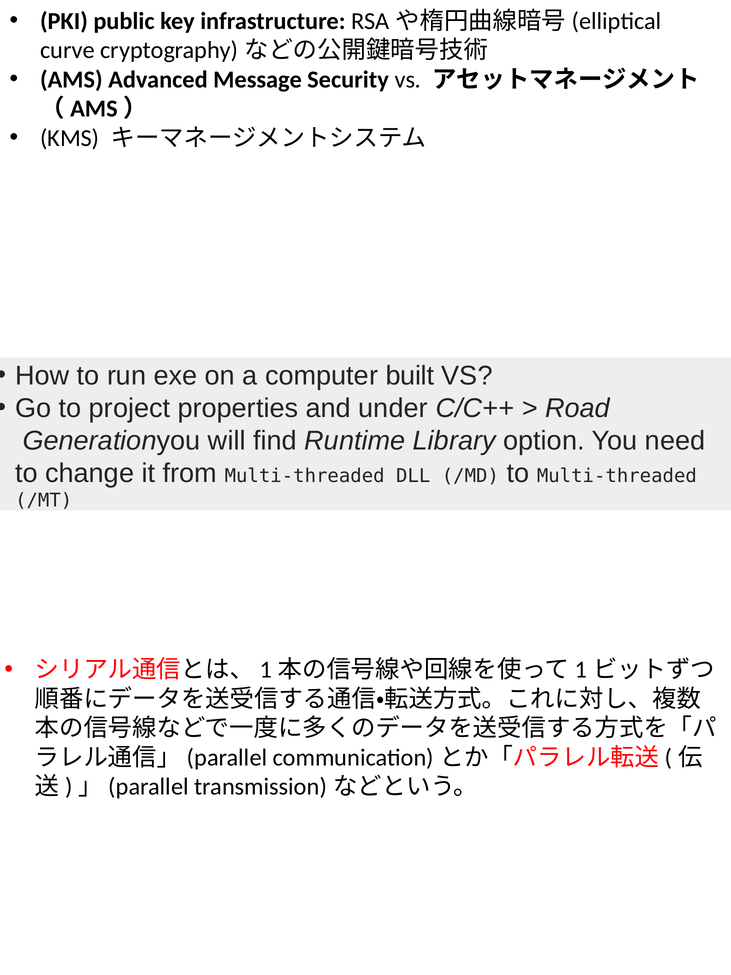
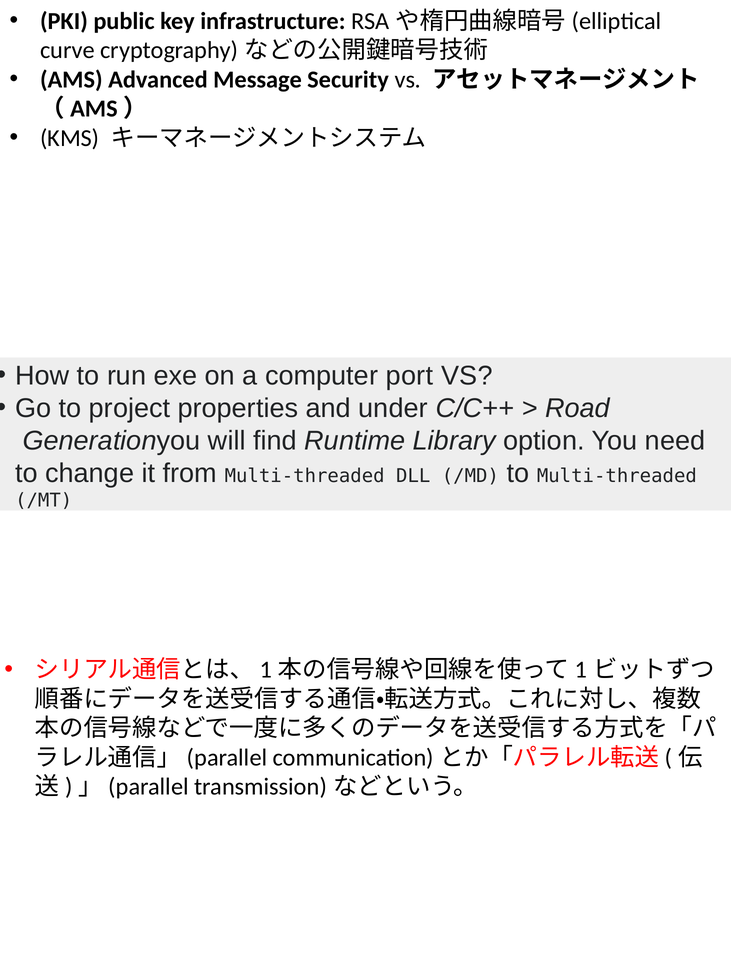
built: built -> port (410, 376)
